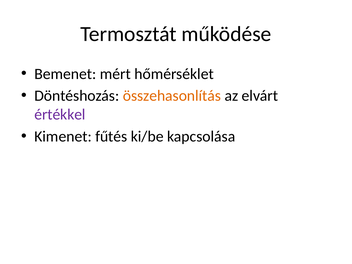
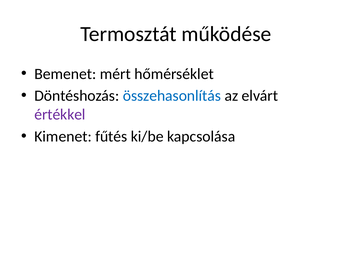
összehasonlítás colour: orange -> blue (172, 96)
